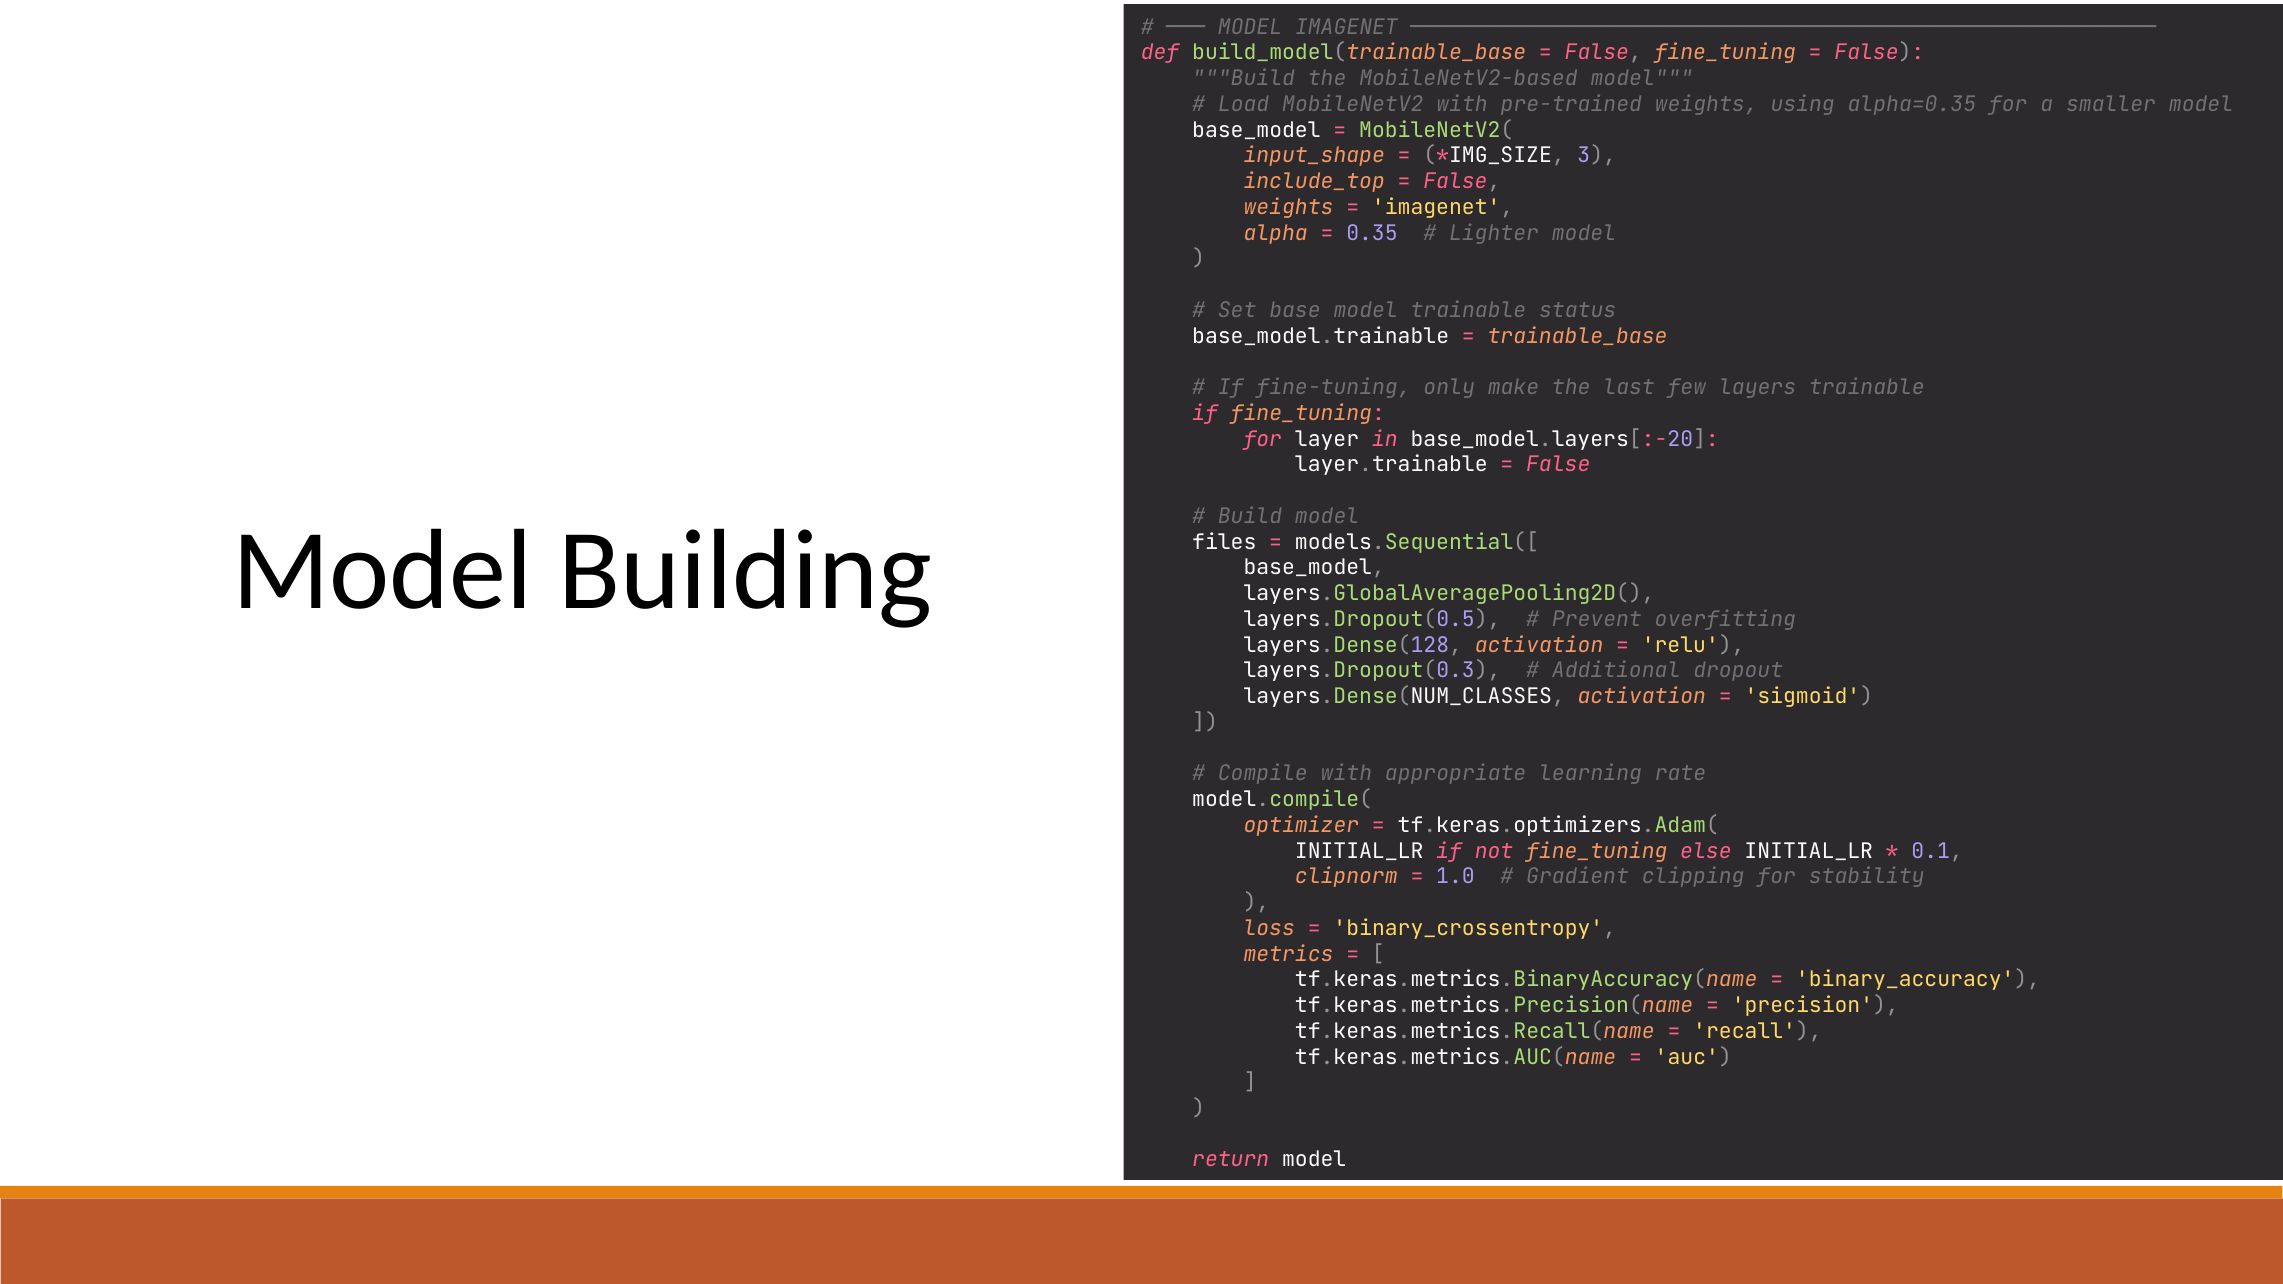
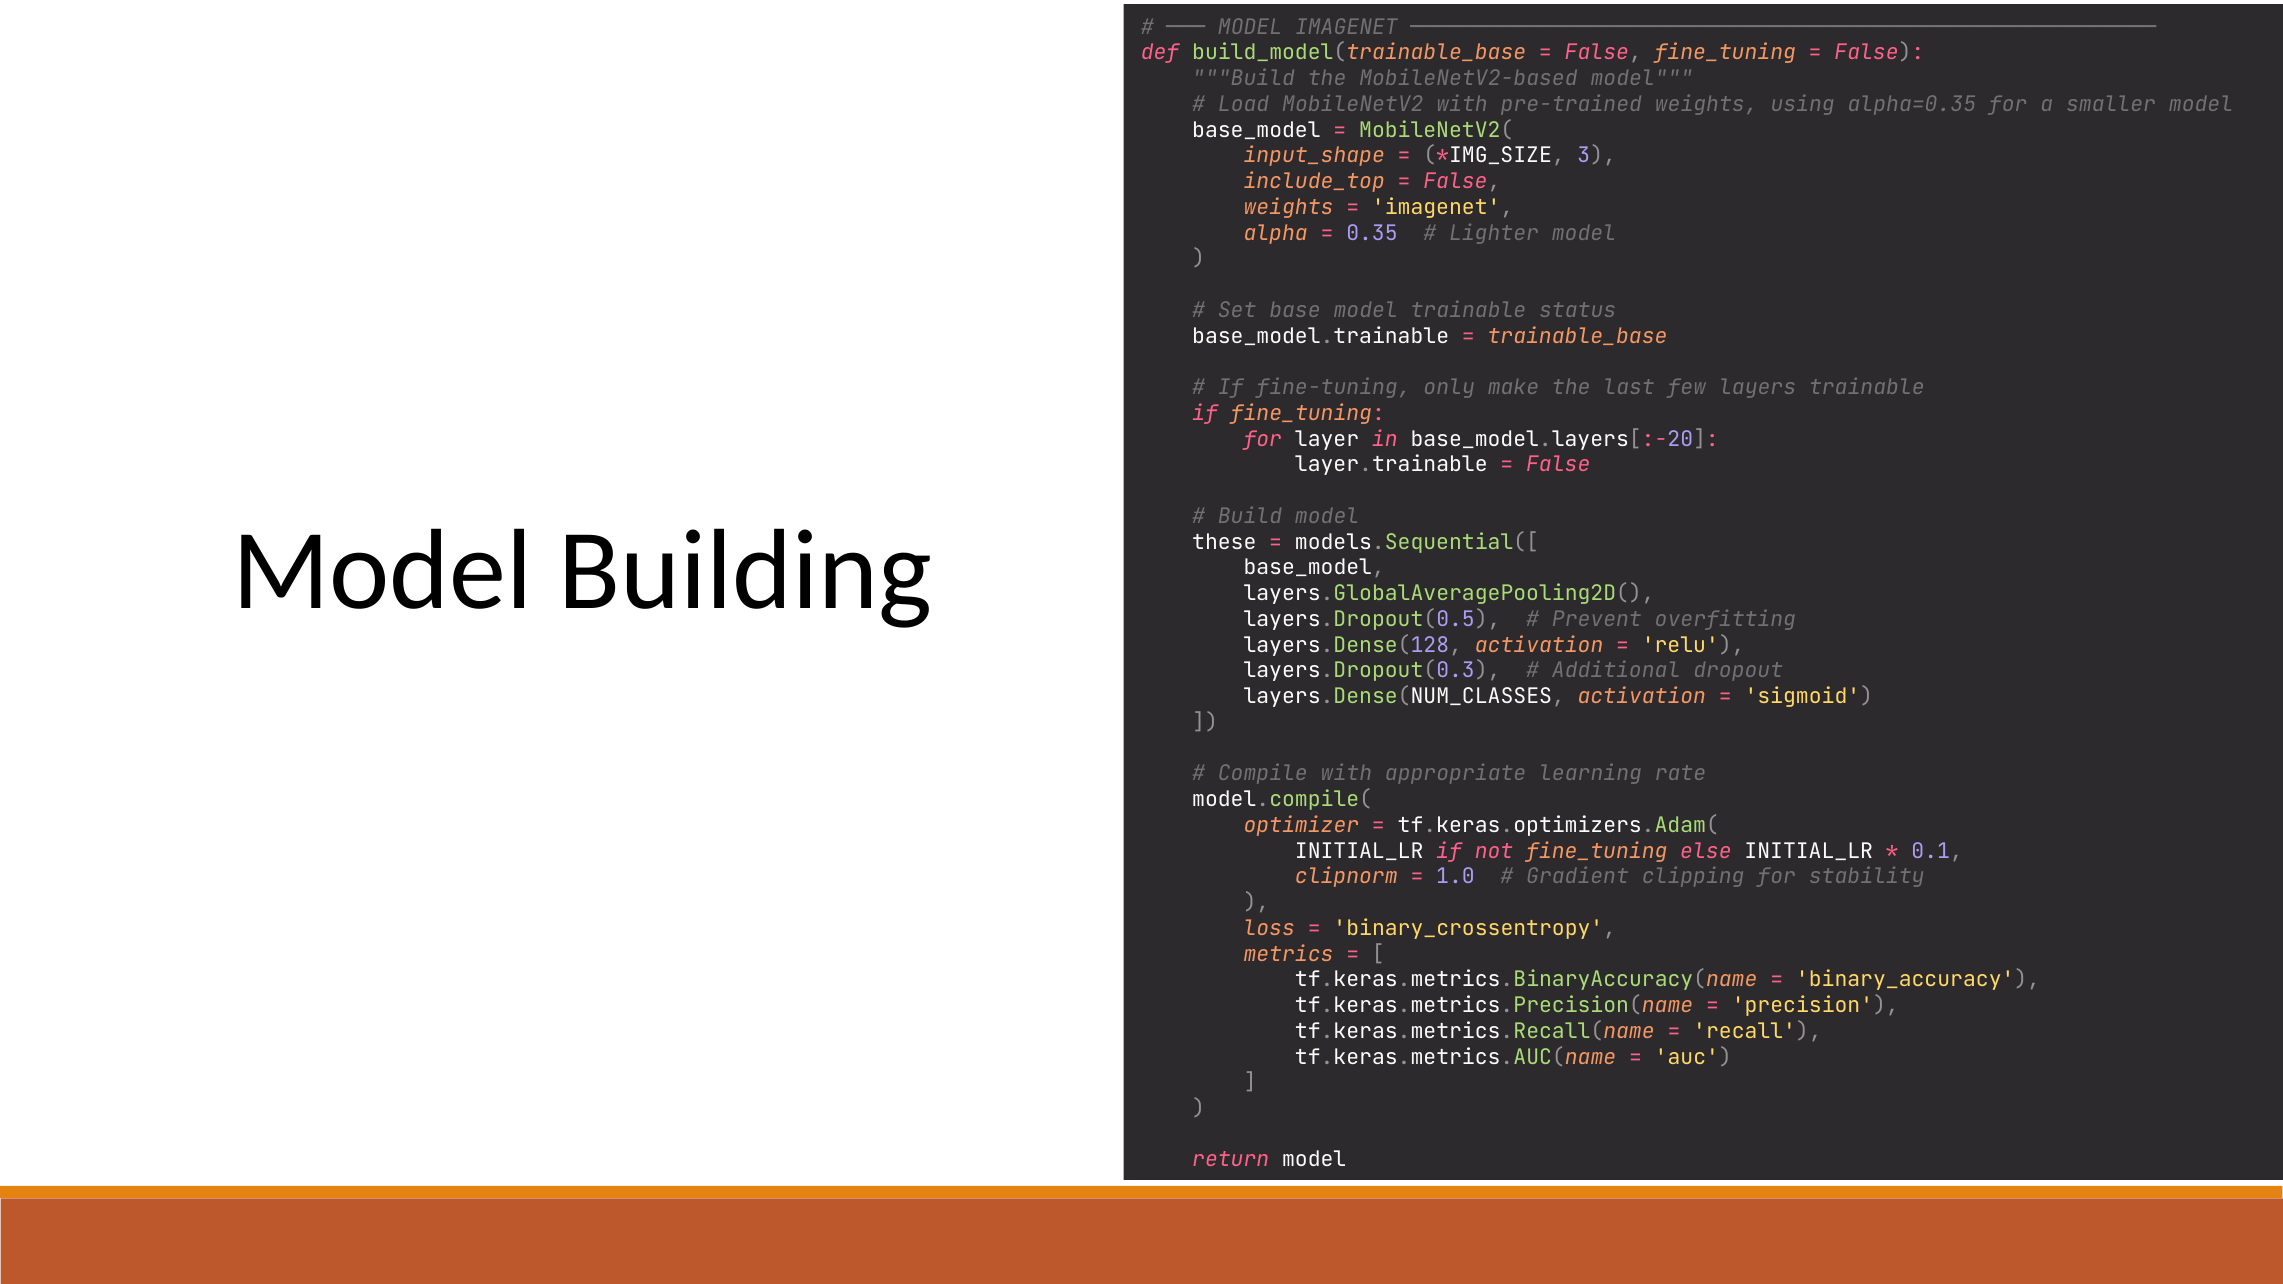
files: files -> these (1224, 542)
